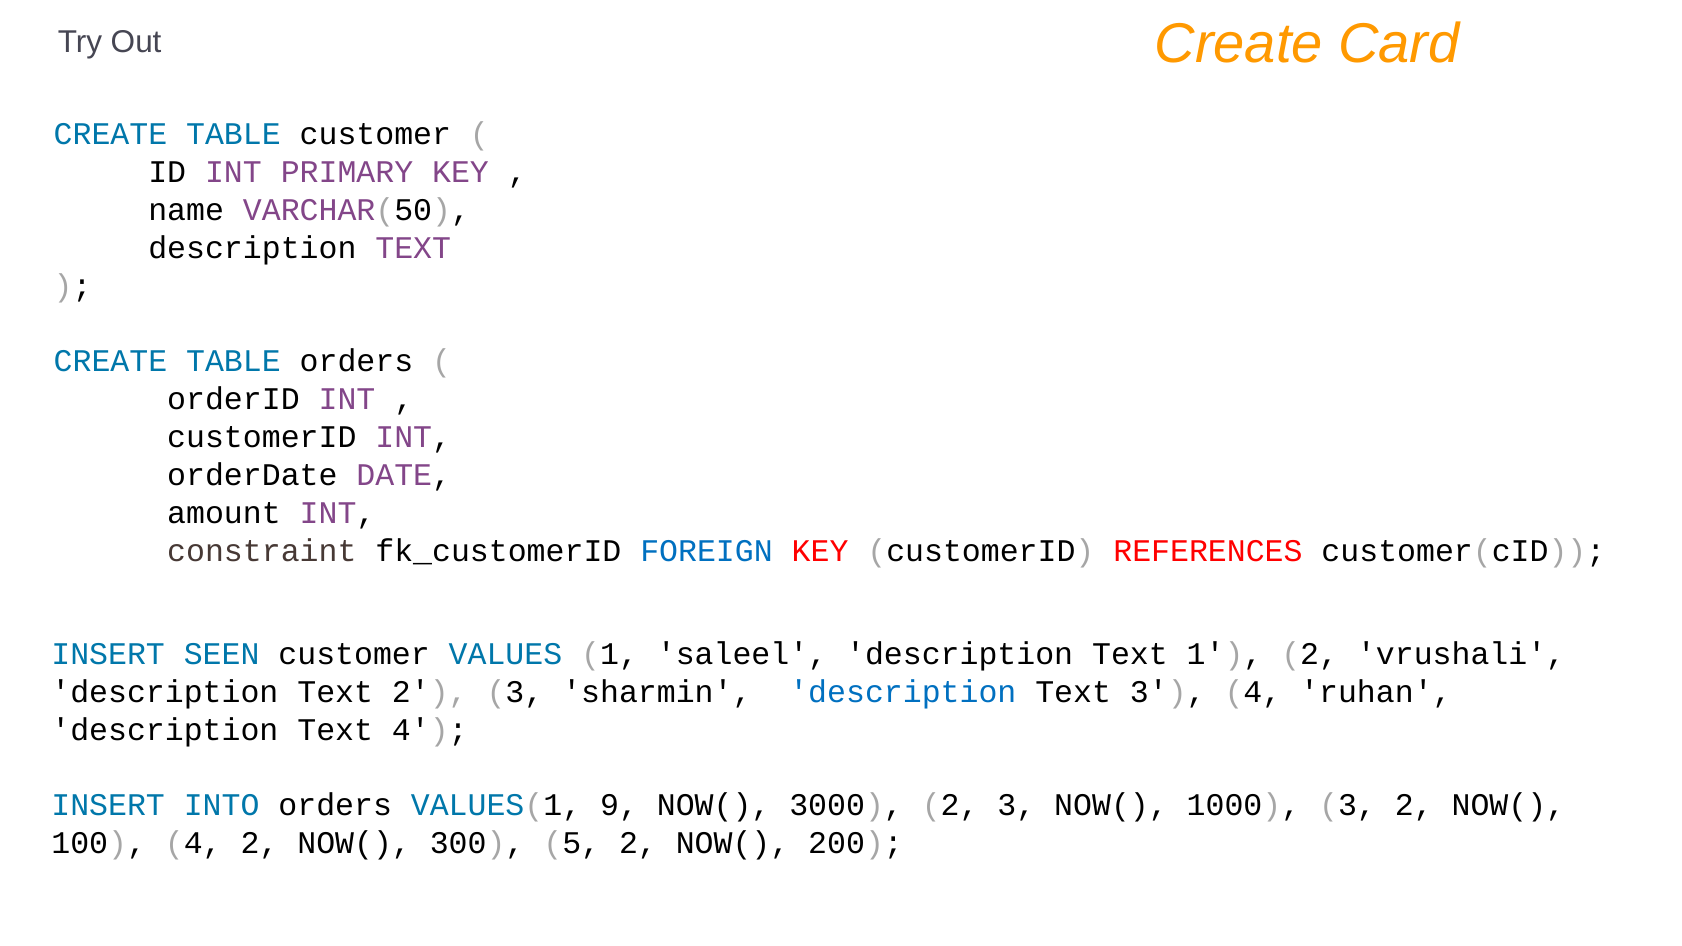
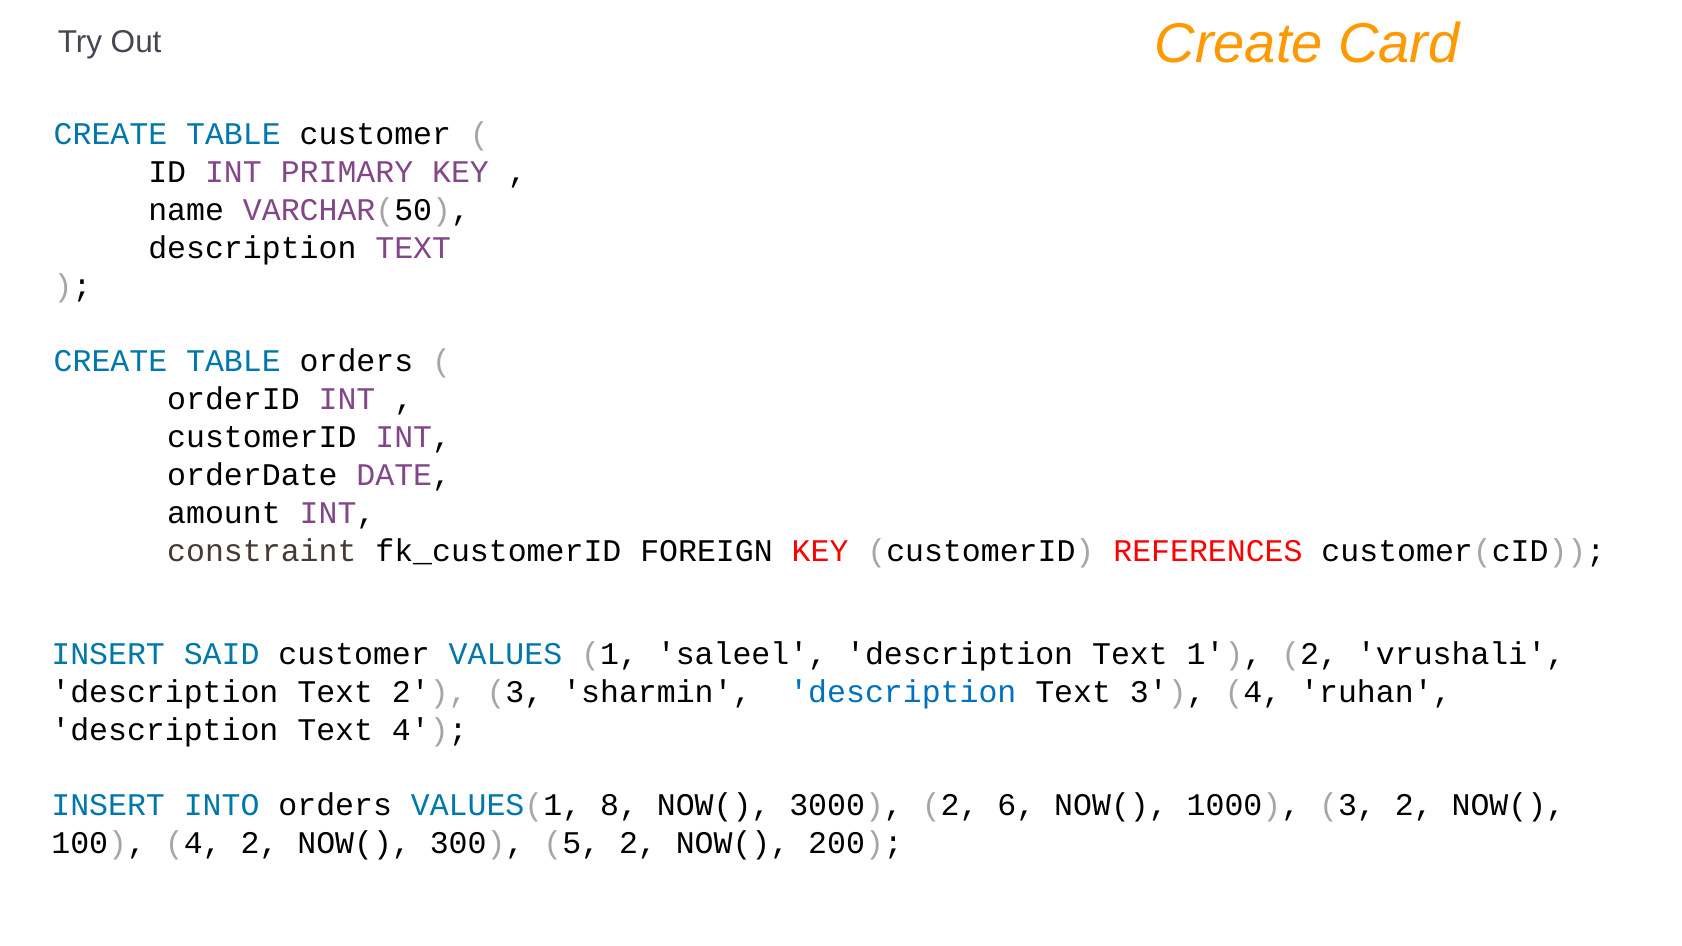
FOREIGN colour: blue -> black (707, 551)
SEEN: SEEN -> SAID (222, 654)
9: 9 -> 8 (619, 806)
3000 2 3: 3 -> 6 (1016, 806)
